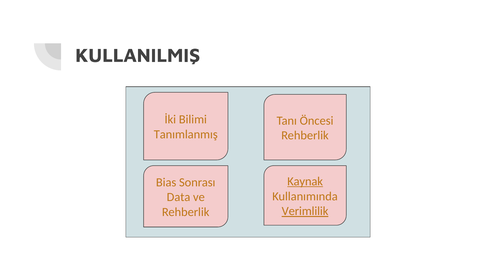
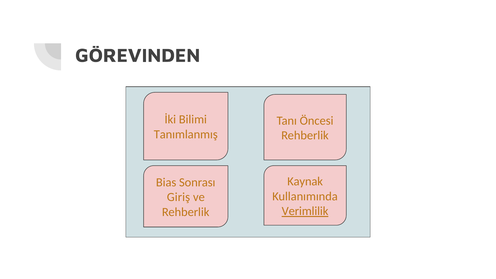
KULLANILMIŞ: KULLANILMIŞ -> GÖREVINDEN (138, 55)
Kaynak underline: present -> none (305, 181)
Data: Data -> Giriş (178, 197)
